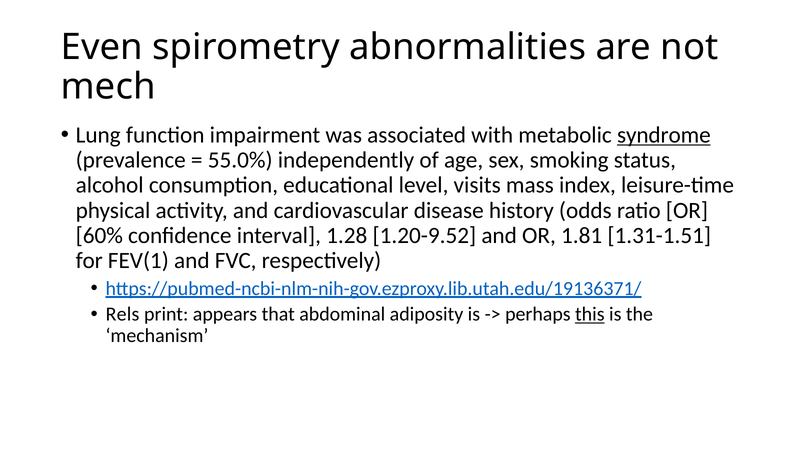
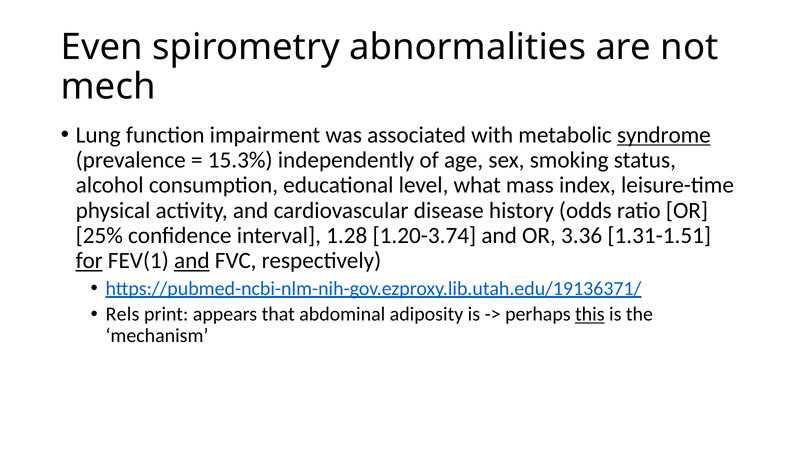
55.0%: 55.0% -> 15.3% (240, 160)
visits: visits -> what (477, 185)
60%: 60% -> 25% (99, 235)
1.20-9.52: 1.20-9.52 -> 1.20-3.74 (424, 235)
1.81: 1.81 -> 3.36 (582, 235)
for underline: none -> present (89, 260)
and underline: none -> present (192, 260)
